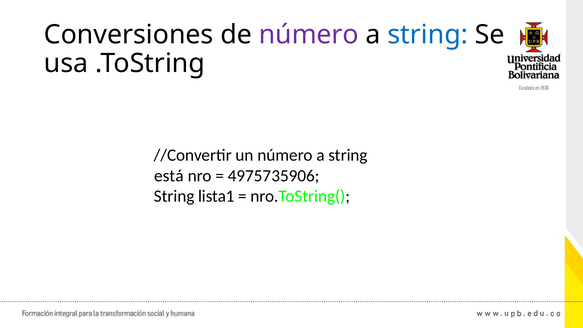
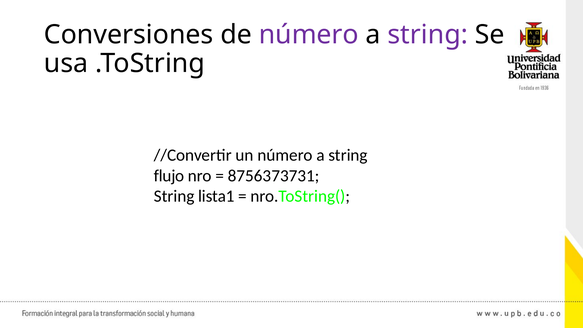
string colour: blue -> purple (428, 35)
está: está -> flujo (169, 176)
4975735906: 4975735906 -> 8756373731 (274, 176)
